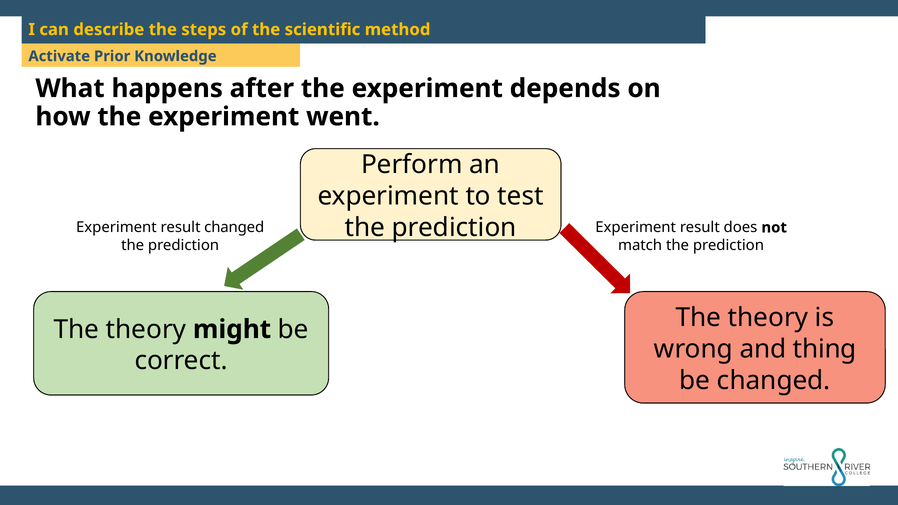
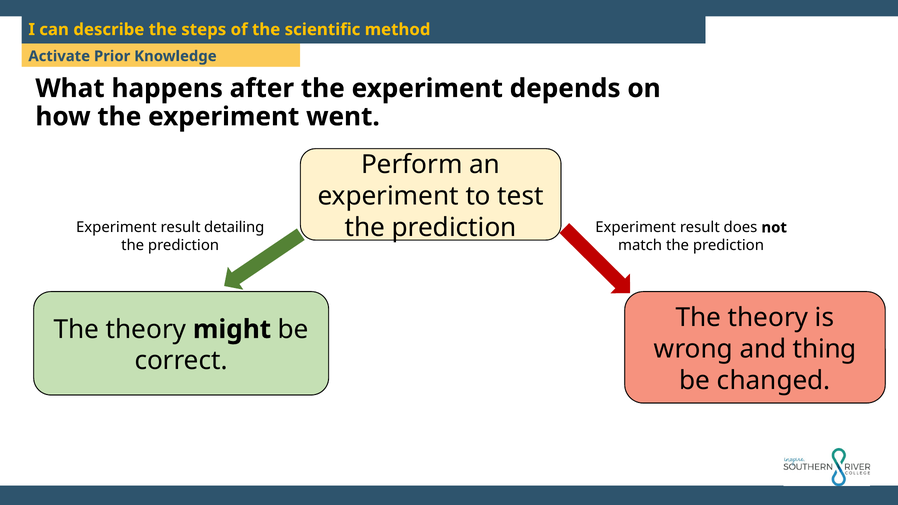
result changed: changed -> detailing (234, 228)
